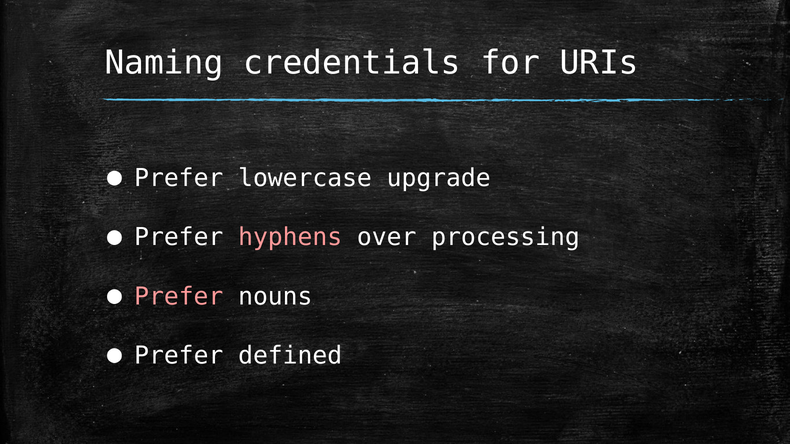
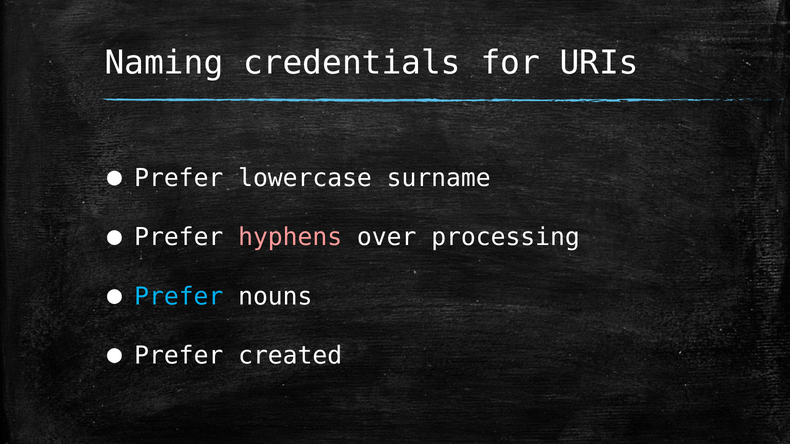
upgrade: upgrade -> surname (439, 178)
Prefer colour: pink -> light blue (179, 297)
defined: defined -> created (290, 356)
